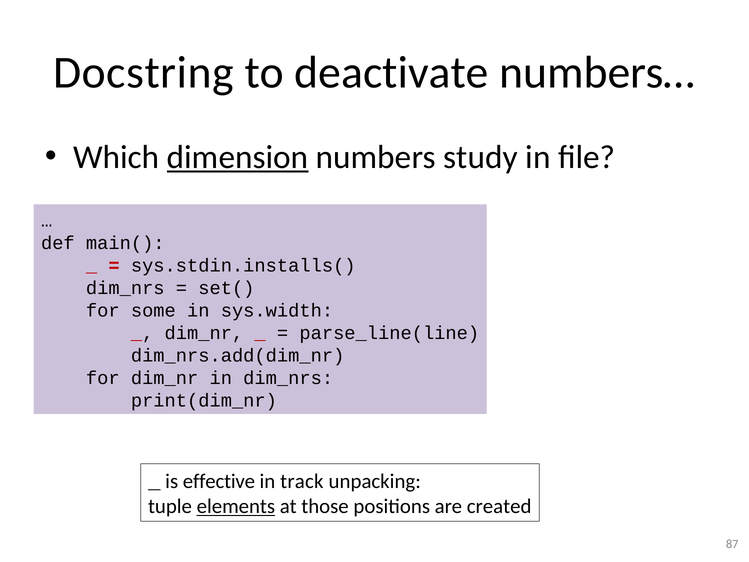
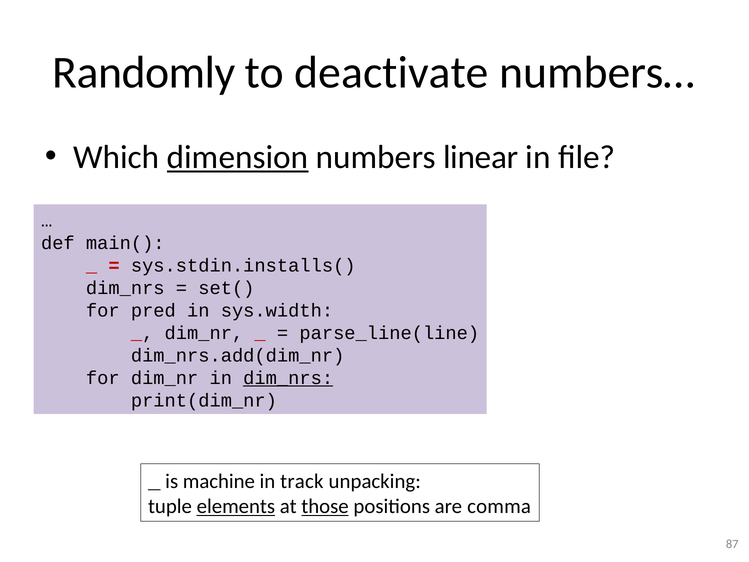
Docstring: Docstring -> Randomly (144, 73)
study: study -> linear (481, 157)
some: some -> pred (153, 310)
dim_nrs underline: none -> present (288, 378)
effective: effective -> machine (219, 481)
those underline: none -> present (325, 506)
created: created -> comma (499, 506)
